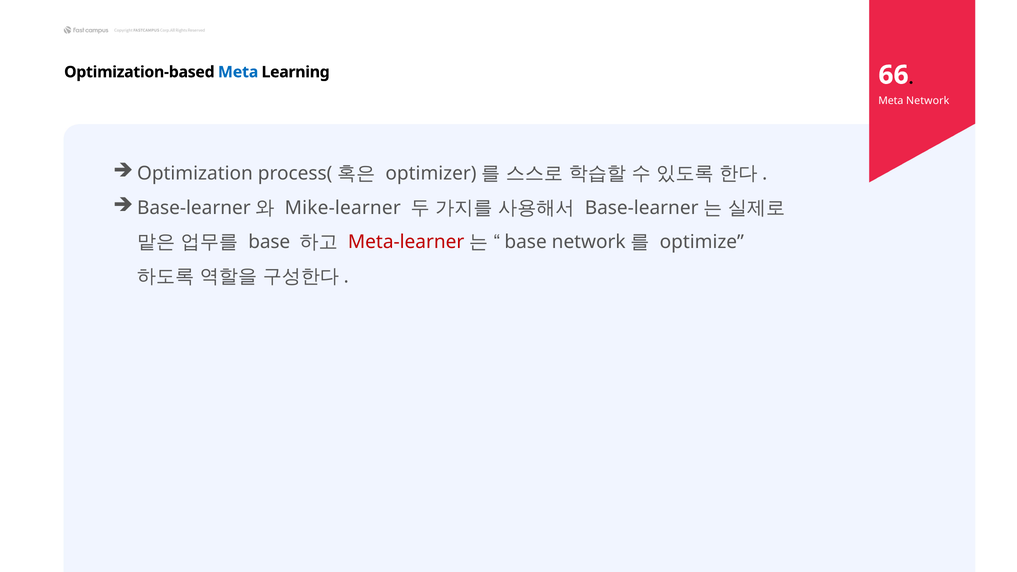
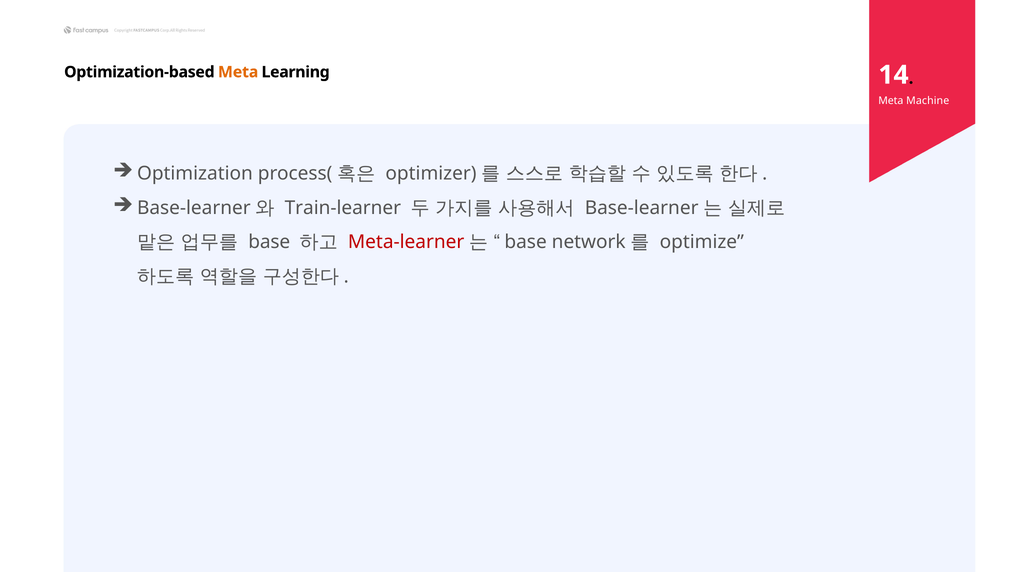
Meta colour: blue -> orange (238, 72)
66: 66 -> 14 (894, 75)
Meta Network: Network -> Machine (928, 101)
Mike-learner: Mike-learner -> Train-learner (343, 208)
